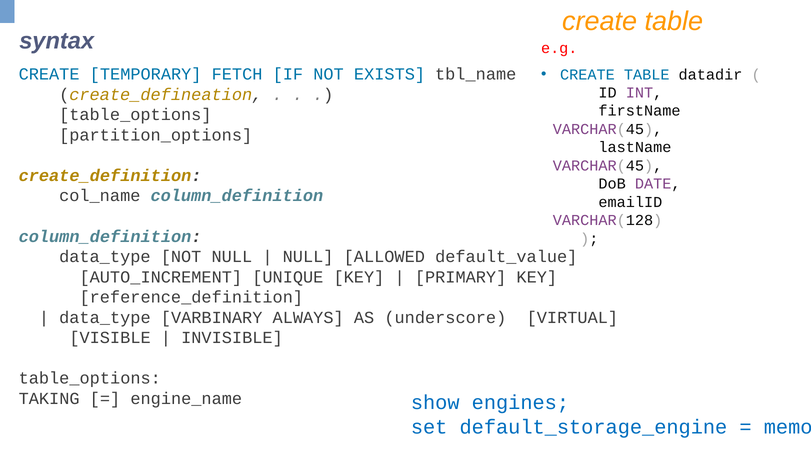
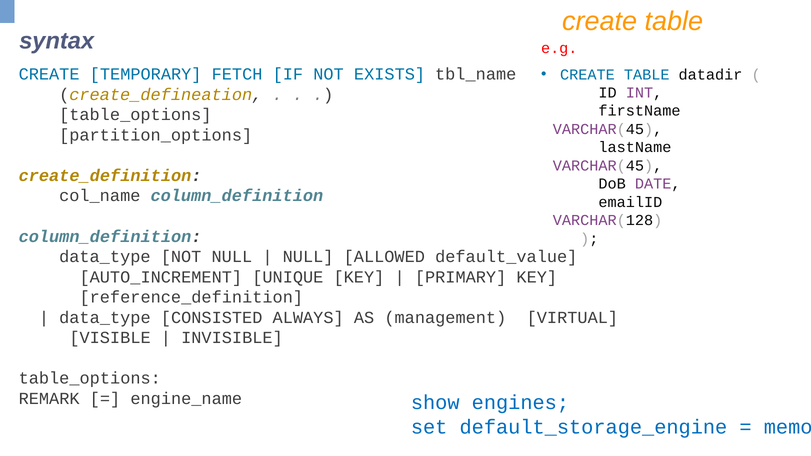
VARBINARY: VARBINARY -> CONSISTED (212, 318)
underscore: underscore -> management (445, 318)
TAKING: TAKING -> REMARK (49, 399)
